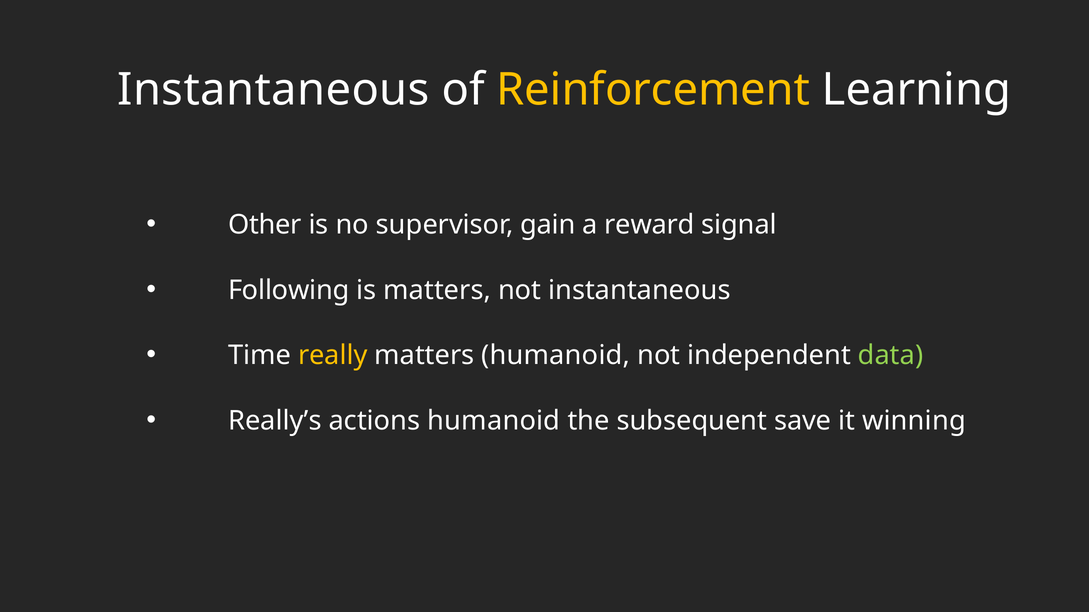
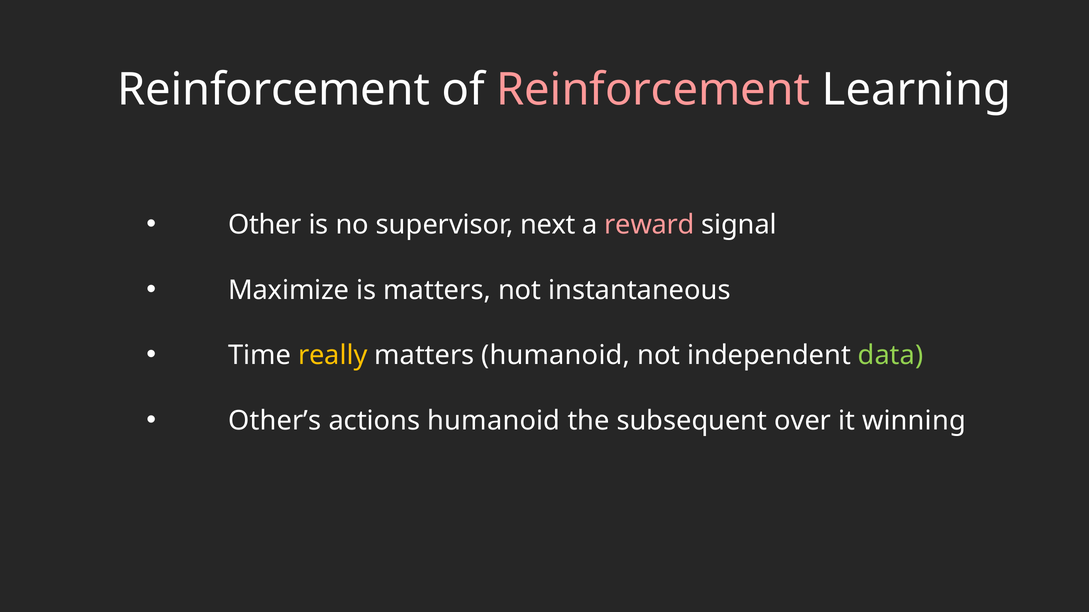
Instantaneous: Instantaneous -> Reinforcement (274, 90)
Reinforcement colour: yellow -> pink (653, 90)
gain: gain -> next (548, 225)
reward colour: white -> pink (649, 225)
Following: Following -> Maximize (289, 290)
Really’s: Really’s -> Other’s (275, 421)
save: save -> over (803, 421)
